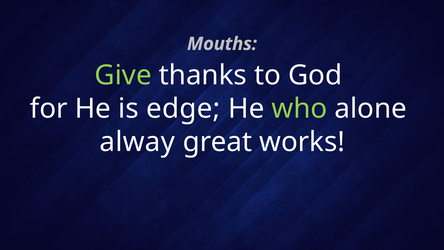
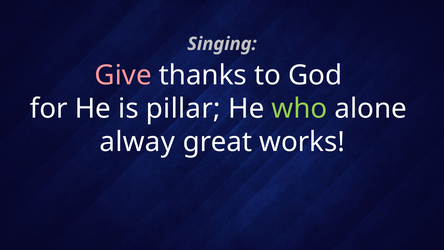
Mouths: Mouths -> Singing (222, 44)
Give colour: light green -> pink (123, 75)
edge: edge -> pillar (183, 109)
